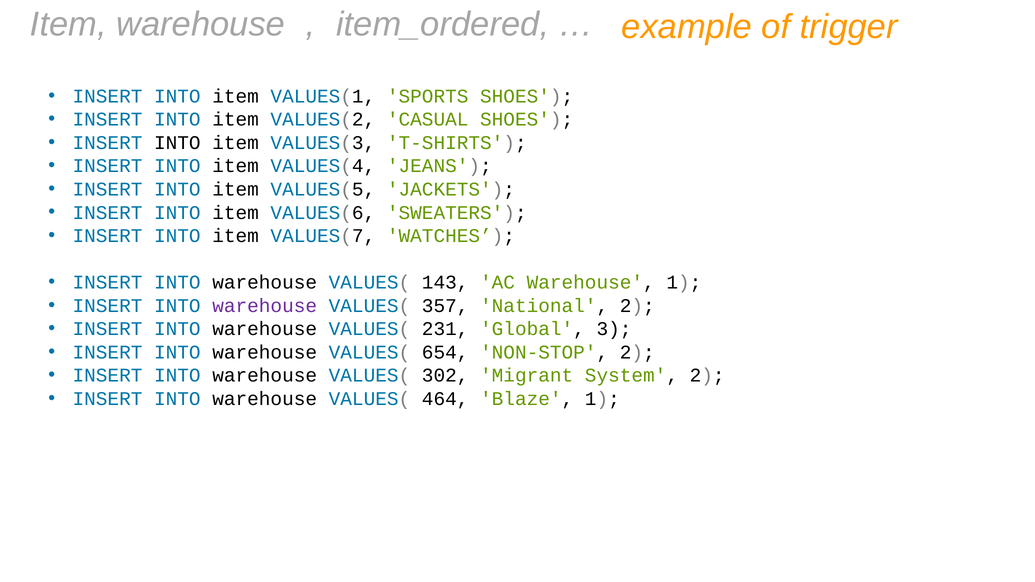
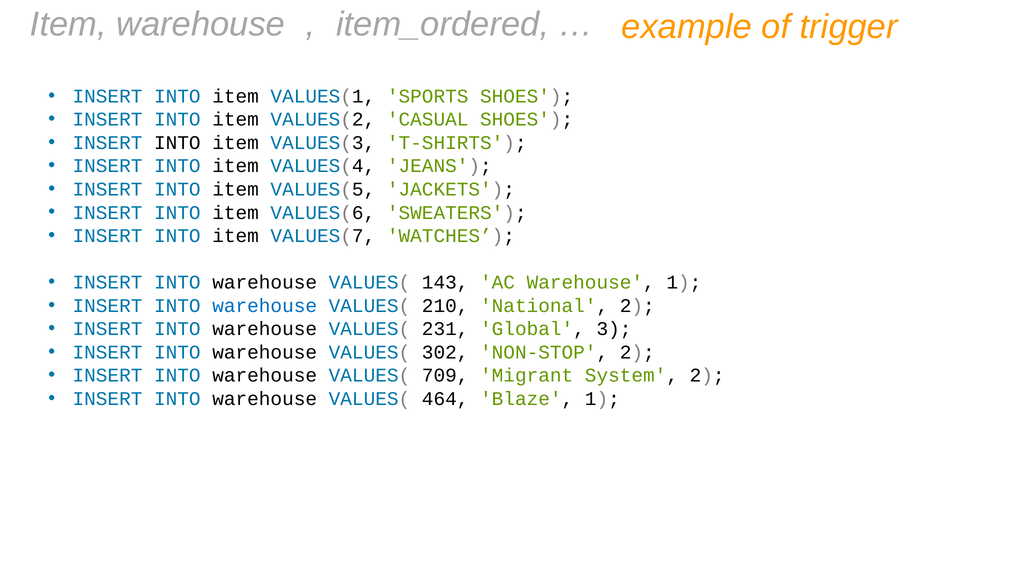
warehouse colour: purple -> blue (265, 306)
357: 357 -> 210 (445, 306)
654: 654 -> 302 (445, 352)
302: 302 -> 709 (445, 376)
